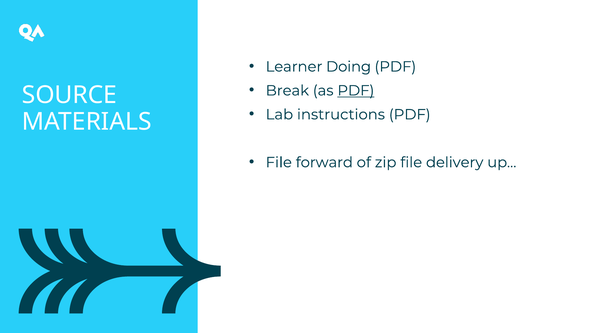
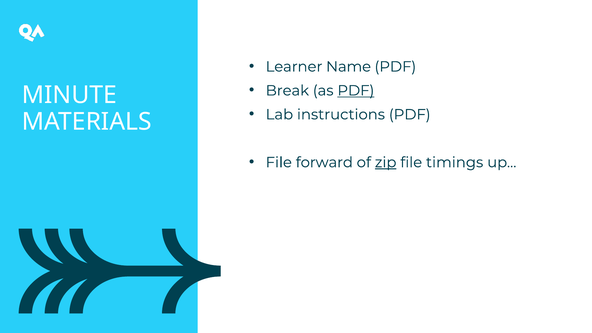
Doing: Doing -> Name (349, 67)
SOURCE: SOURCE -> MINUTE (69, 95)
zip underline: none -> present (386, 162)
delivery: delivery -> timings (455, 162)
